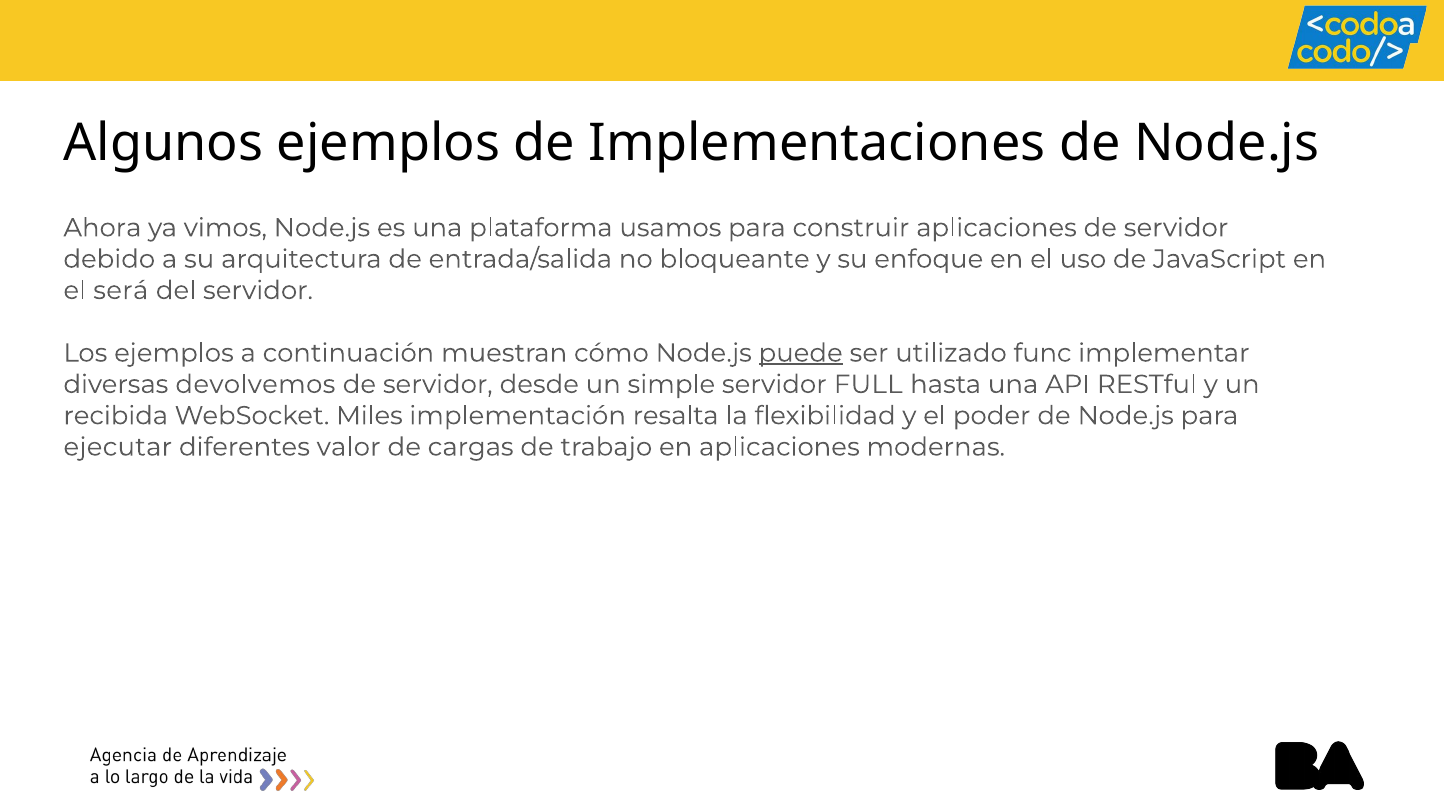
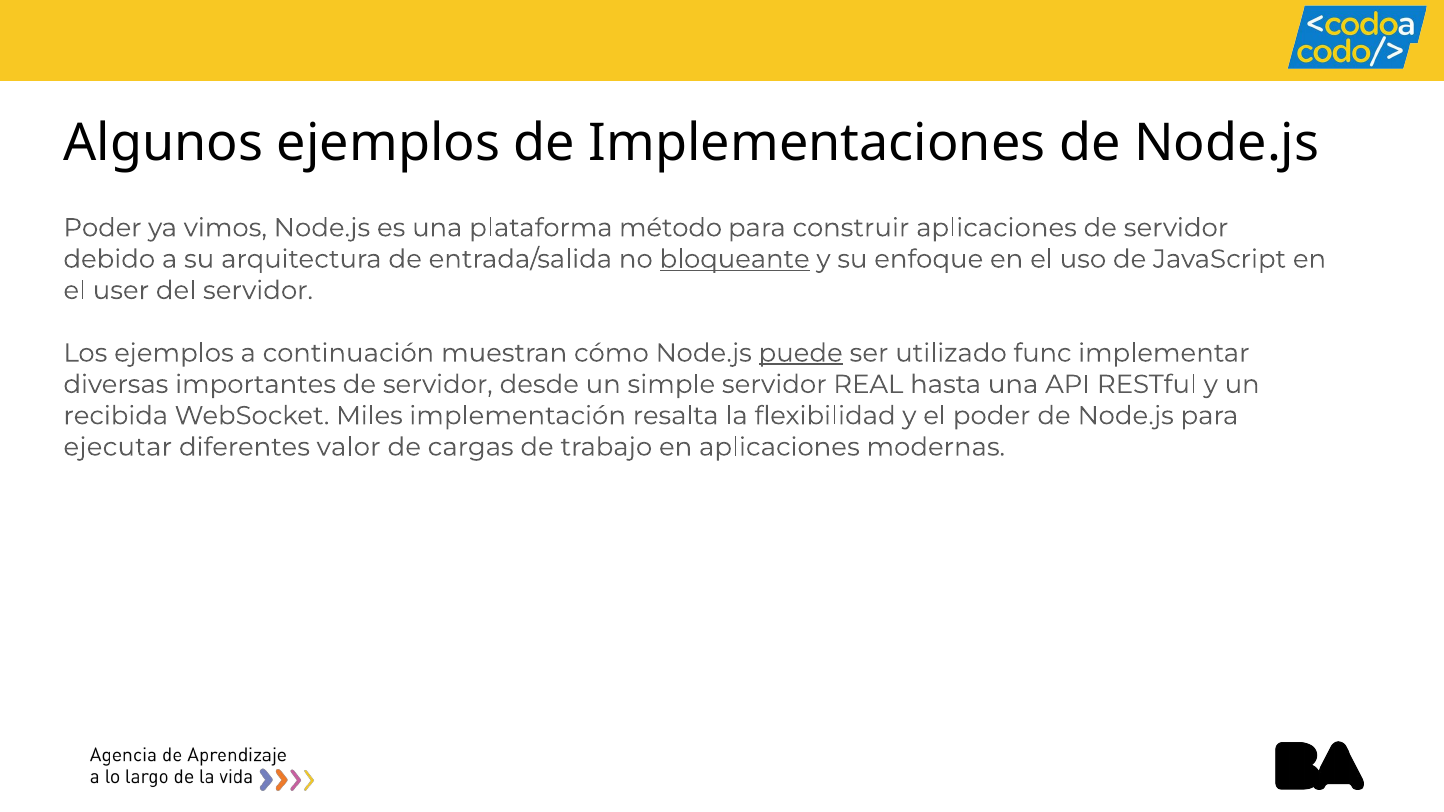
Ahora: Ahora -> Poder (102, 228)
usamos: usamos -> método (671, 228)
bloqueante underline: none -> present (735, 259)
será: será -> user (121, 291)
devolvemos: devolvemos -> importantes (256, 385)
FULL: FULL -> REAL (868, 385)
